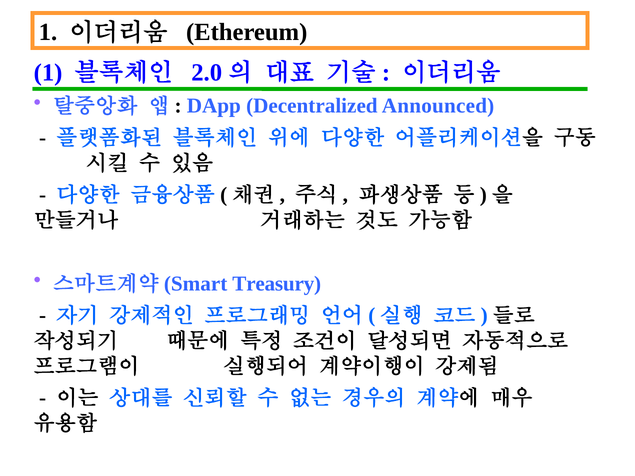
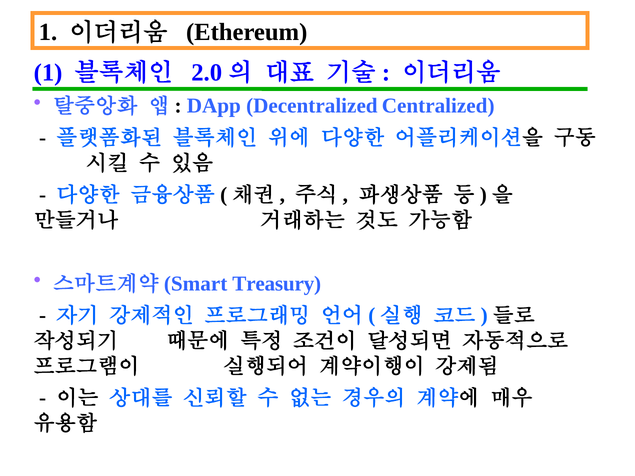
Announced: Announced -> Centralized (438, 106)
